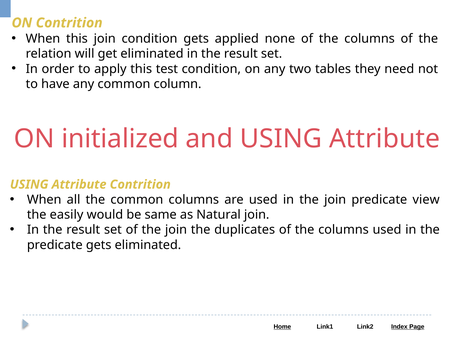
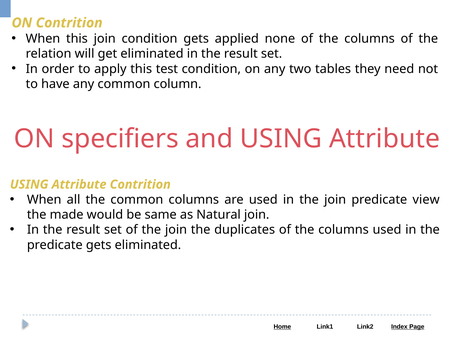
initialized: initialized -> specifiers (120, 139)
easily: easily -> made (67, 215)
